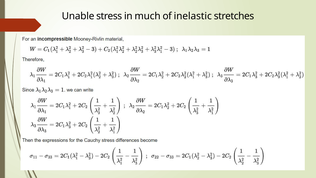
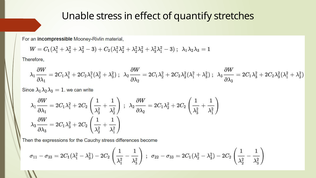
much: much -> effect (148, 16)
inelastic: inelastic -> quantify (193, 16)
